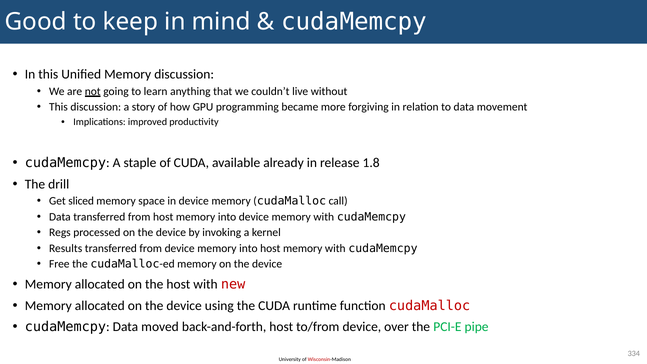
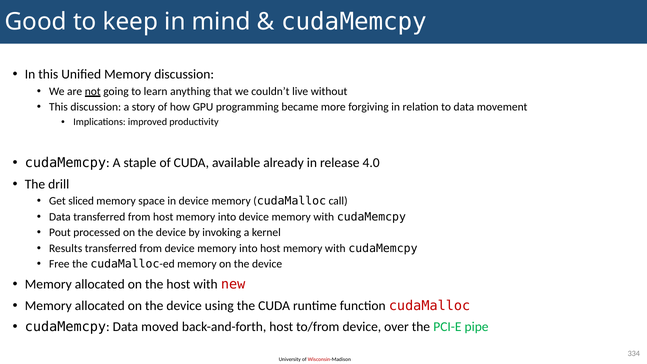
1.8: 1.8 -> 4.0 (371, 163)
Regs: Regs -> Pout (60, 232)
